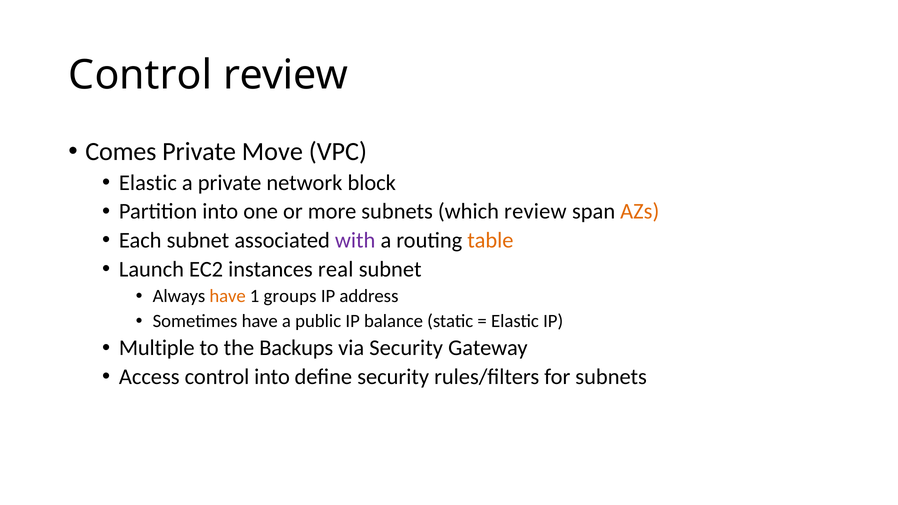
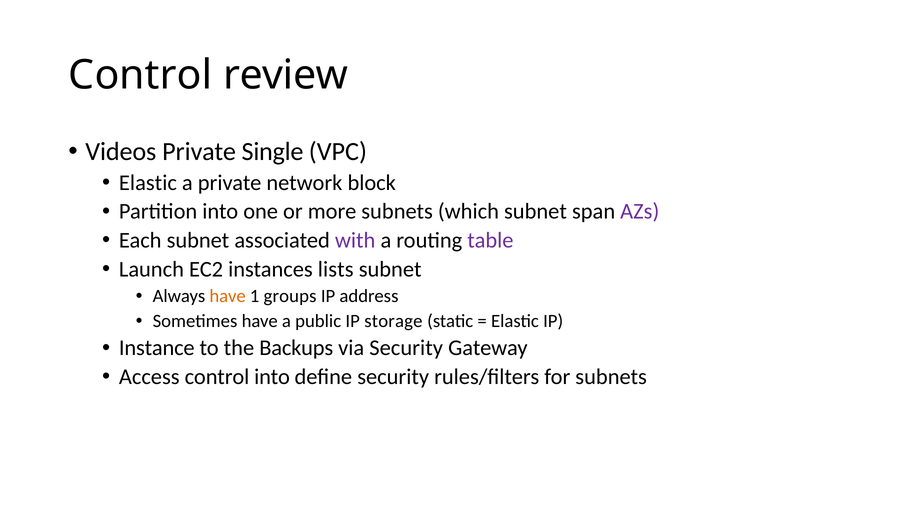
Comes: Comes -> Videos (121, 152)
Move: Move -> Single (273, 152)
which review: review -> subnet (535, 212)
AZs colour: orange -> purple (640, 212)
table colour: orange -> purple (490, 241)
real: real -> lists (336, 269)
balance: balance -> storage (393, 321)
Multiple: Multiple -> Instance (157, 348)
